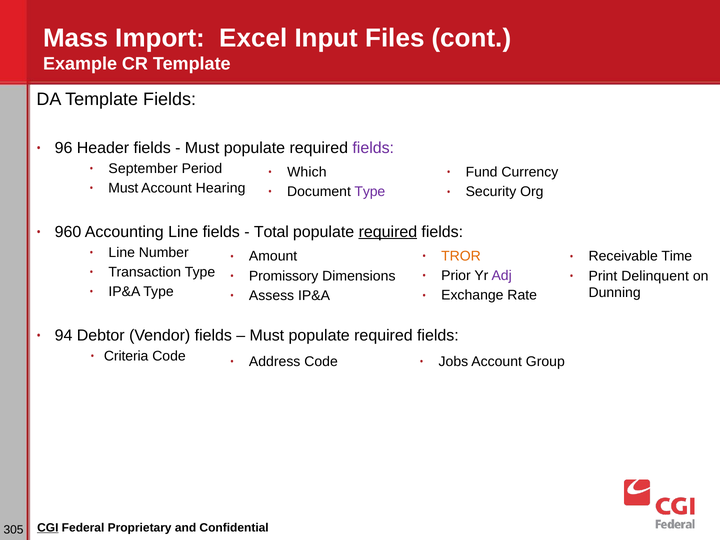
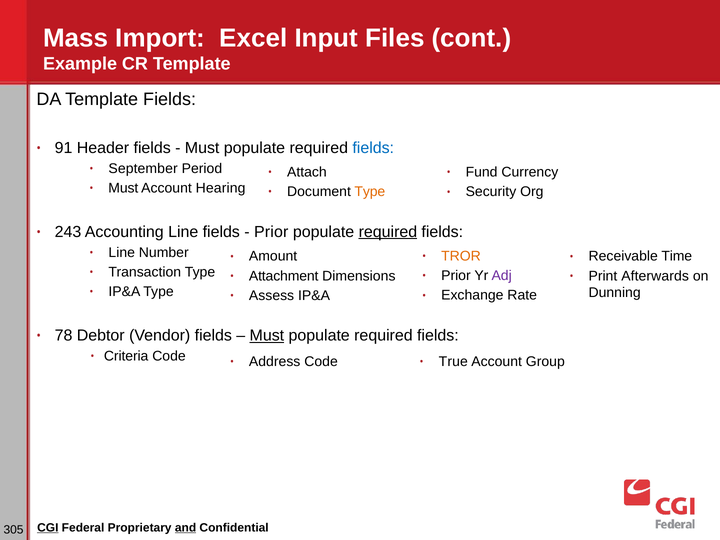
96: 96 -> 91 (64, 148)
fields colour: purple -> blue (373, 148)
Which: Which -> Attach (307, 172)
Type colour: purple -> orange (370, 192)
960: 960 -> 243 (68, 232)
Total: Total -> Prior (271, 232)
Promissory: Promissory -> Attachment (284, 276)
Delinquent: Delinquent -> Afterwards (655, 276)
94: 94 -> 78 (64, 335)
Must underline: none -> present (267, 335)
Jobs: Jobs -> True (453, 362)
and underline: none -> present (186, 528)
